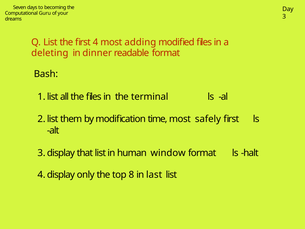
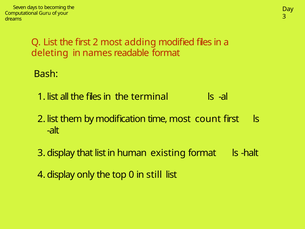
4: 4 -> 2 (95, 42)
dinner: dinner -> names (97, 53)
safely: safely -> count (208, 119)
window: window -> existing (168, 153)
8: 8 -> 0 (131, 175)
last: last -> still (154, 175)
